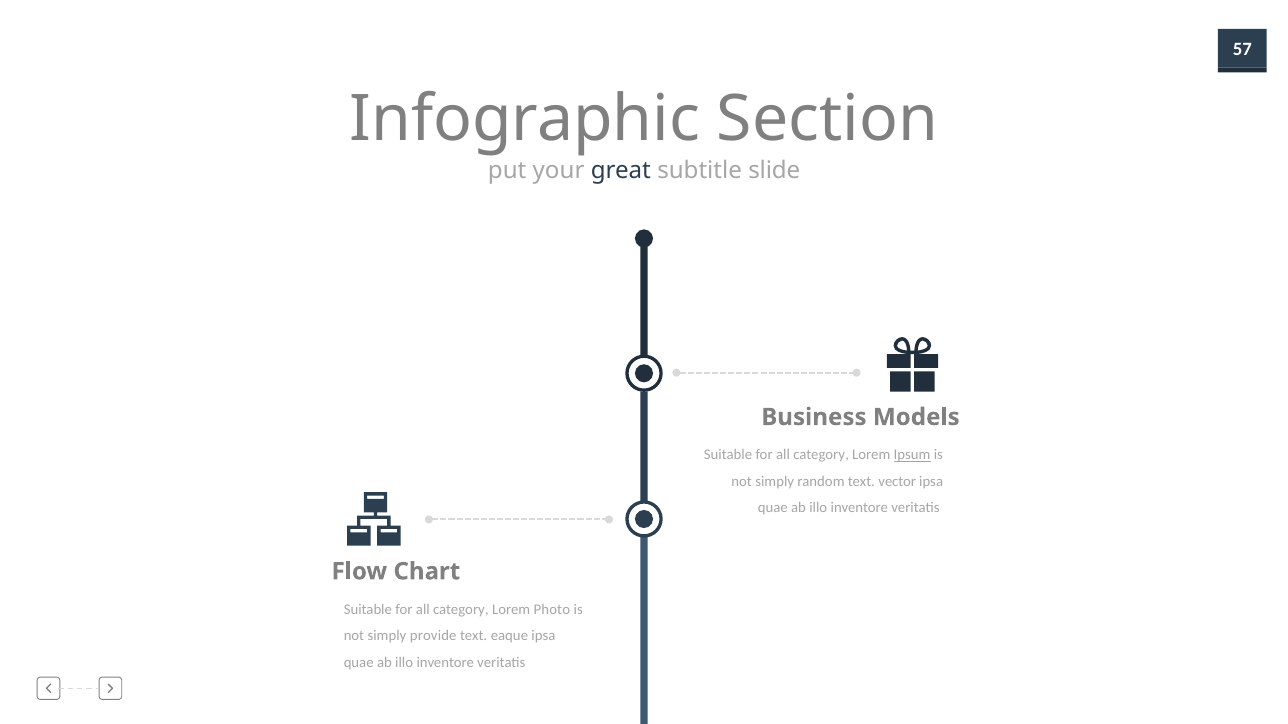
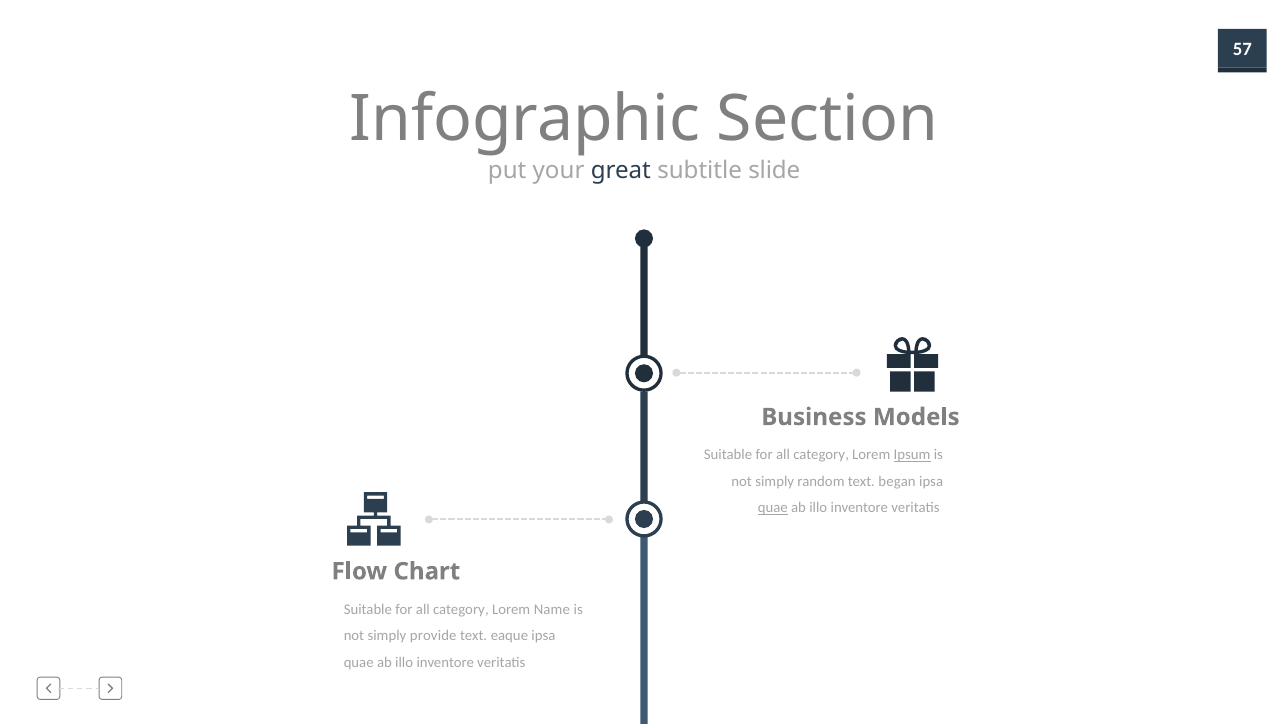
vector: vector -> began (897, 482)
quae underline: none -> present (773, 508)
Photo: Photo -> Name (552, 610)
